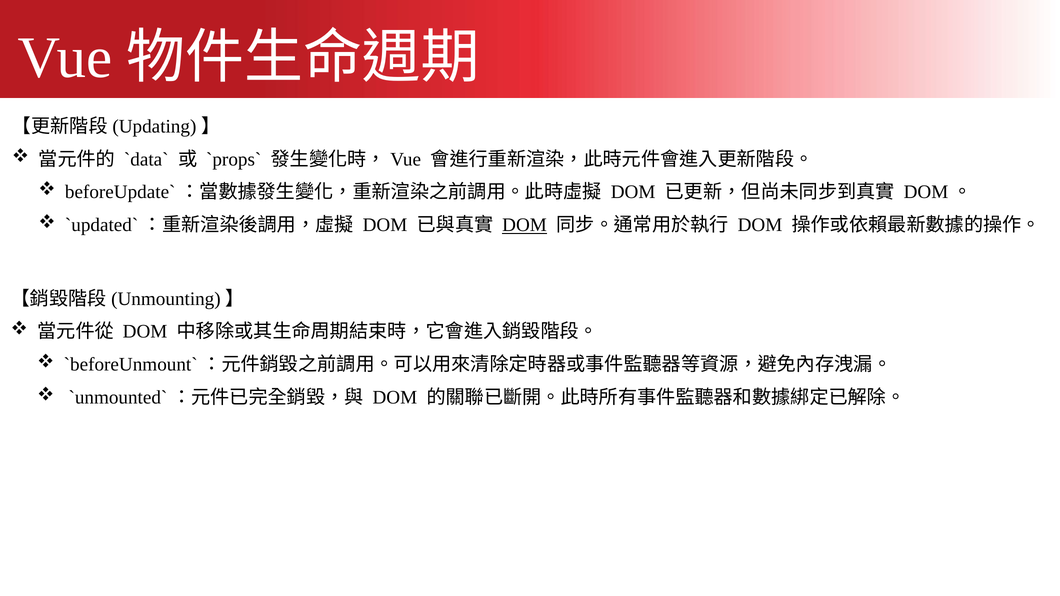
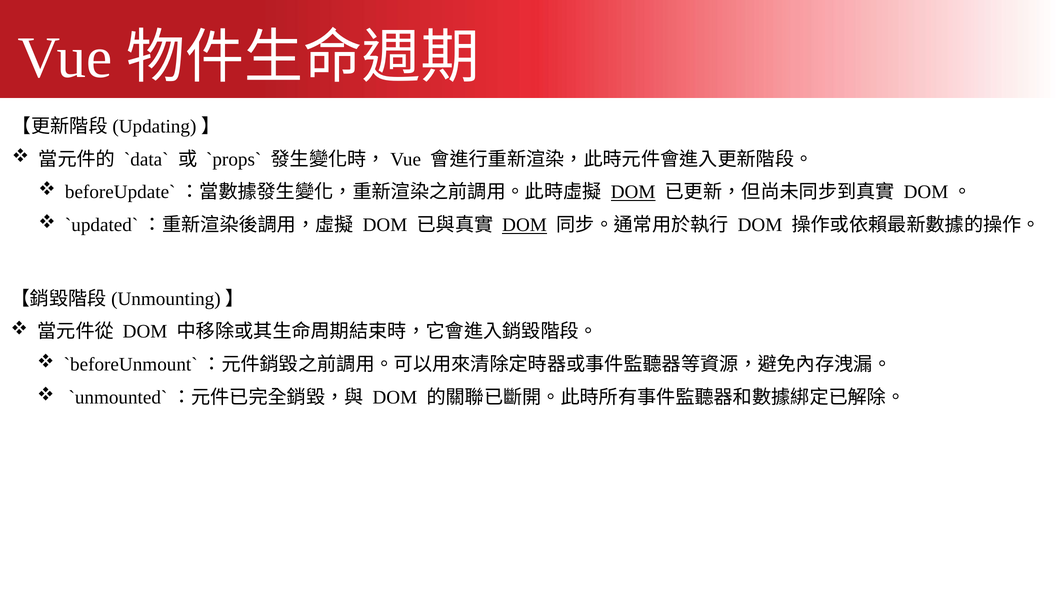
DOM underline: none -> present (633, 192)
